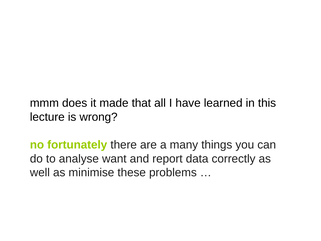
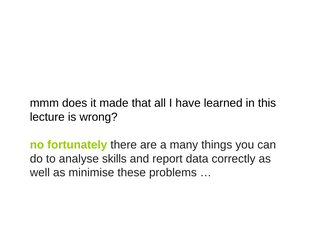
want: want -> skills (114, 159)
